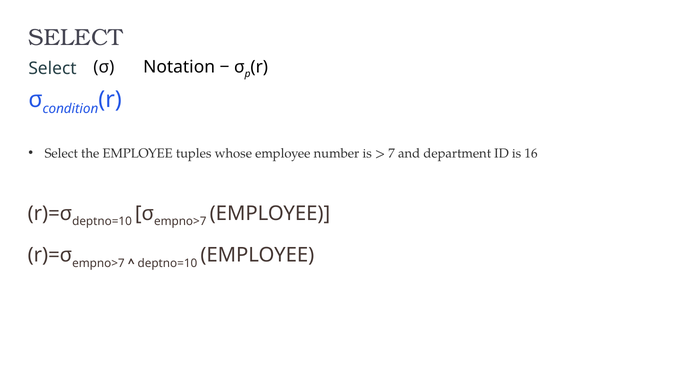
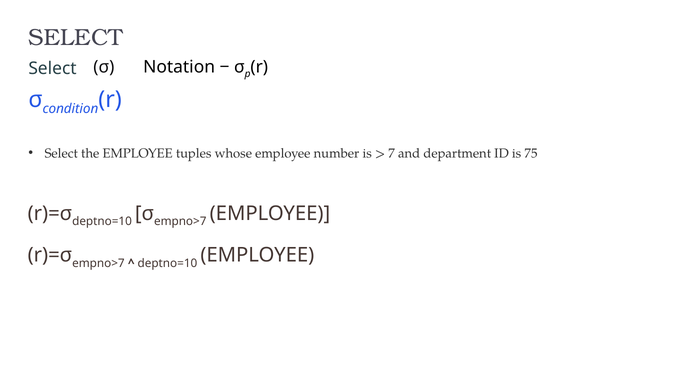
16: 16 -> 75 (531, 153)
